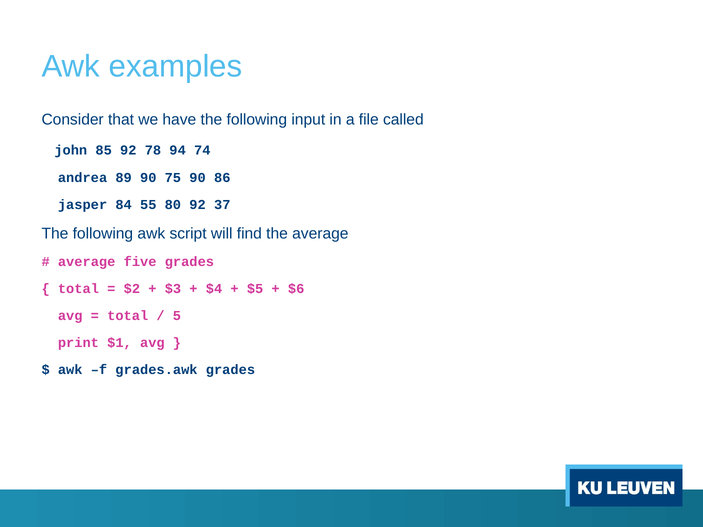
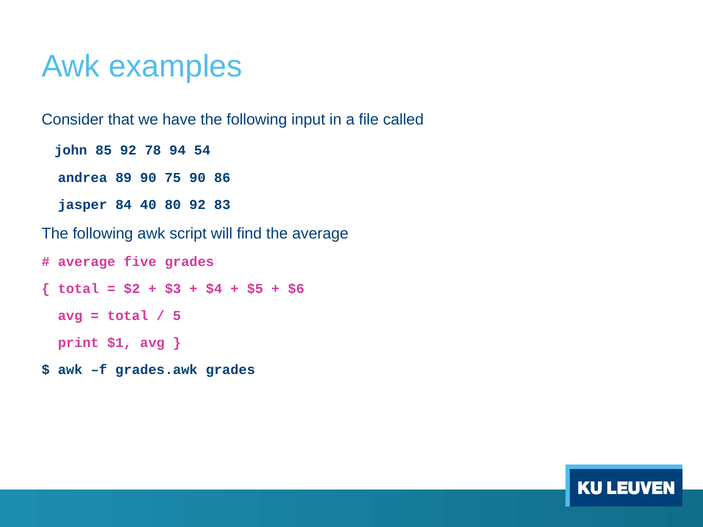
74: 74 -> 54 (202, 151)
55: 55 -> 40 (148, 205)
37: 37 -> 83 (222, 205)
